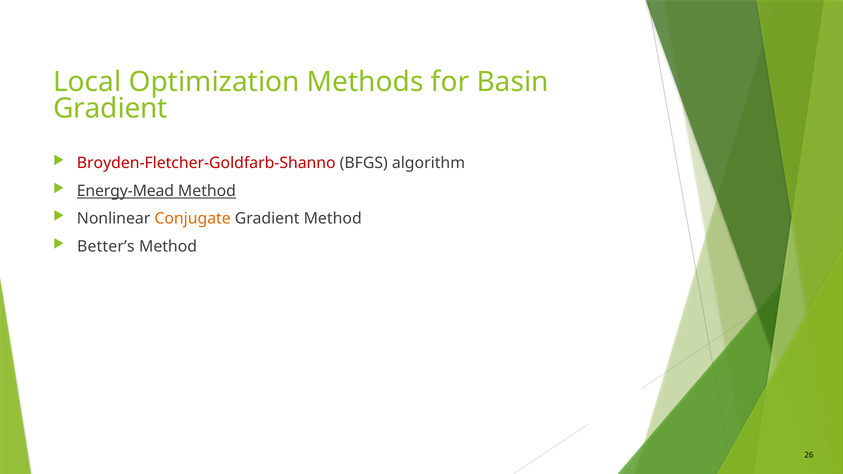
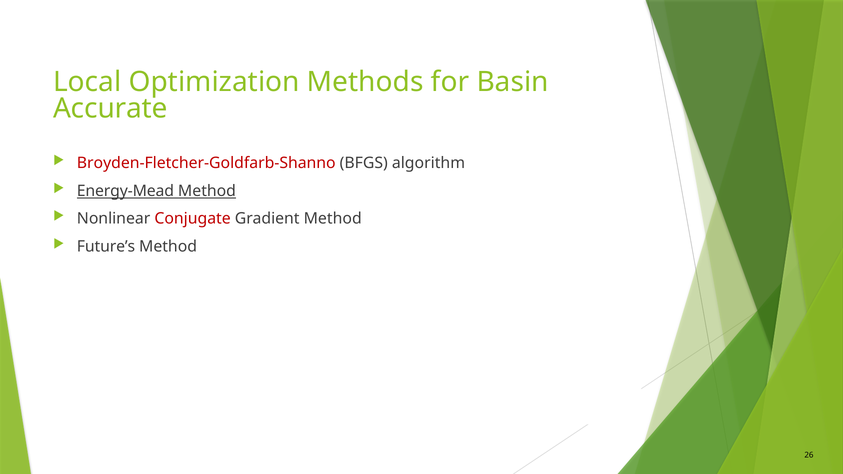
Gradient: Gradient -> Accurate (110, 109)
Conjugate colour: orange -> red (193, 219)
Better’s: Better’s -> Future’s (106, 246)
